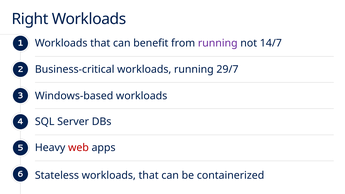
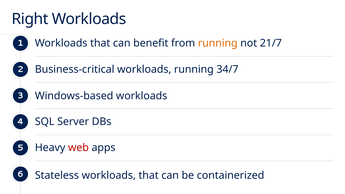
running colour: purple -> orange (218, 43)
14/7: 14/7 -> 21/7 (271, 43)
29/7: 29/7 -> 34/7 (227, 69)
